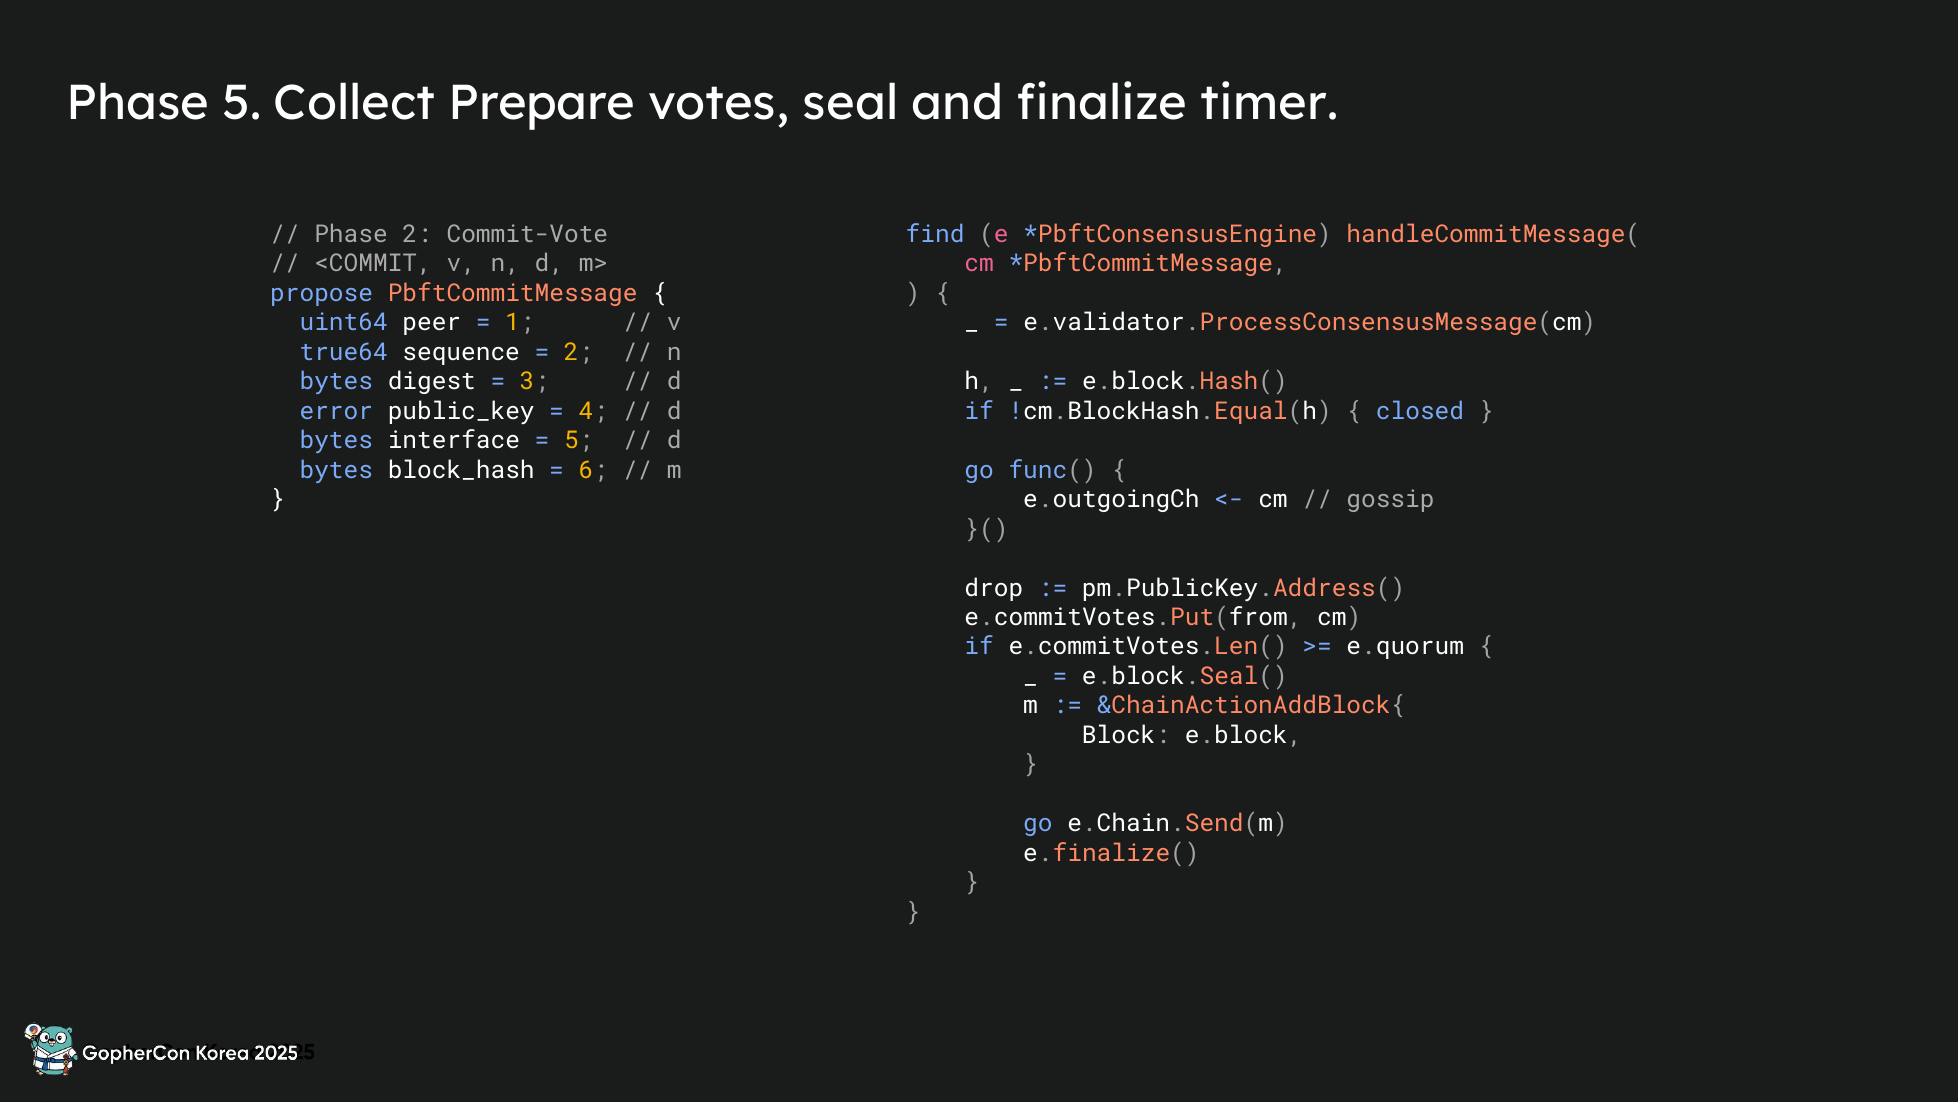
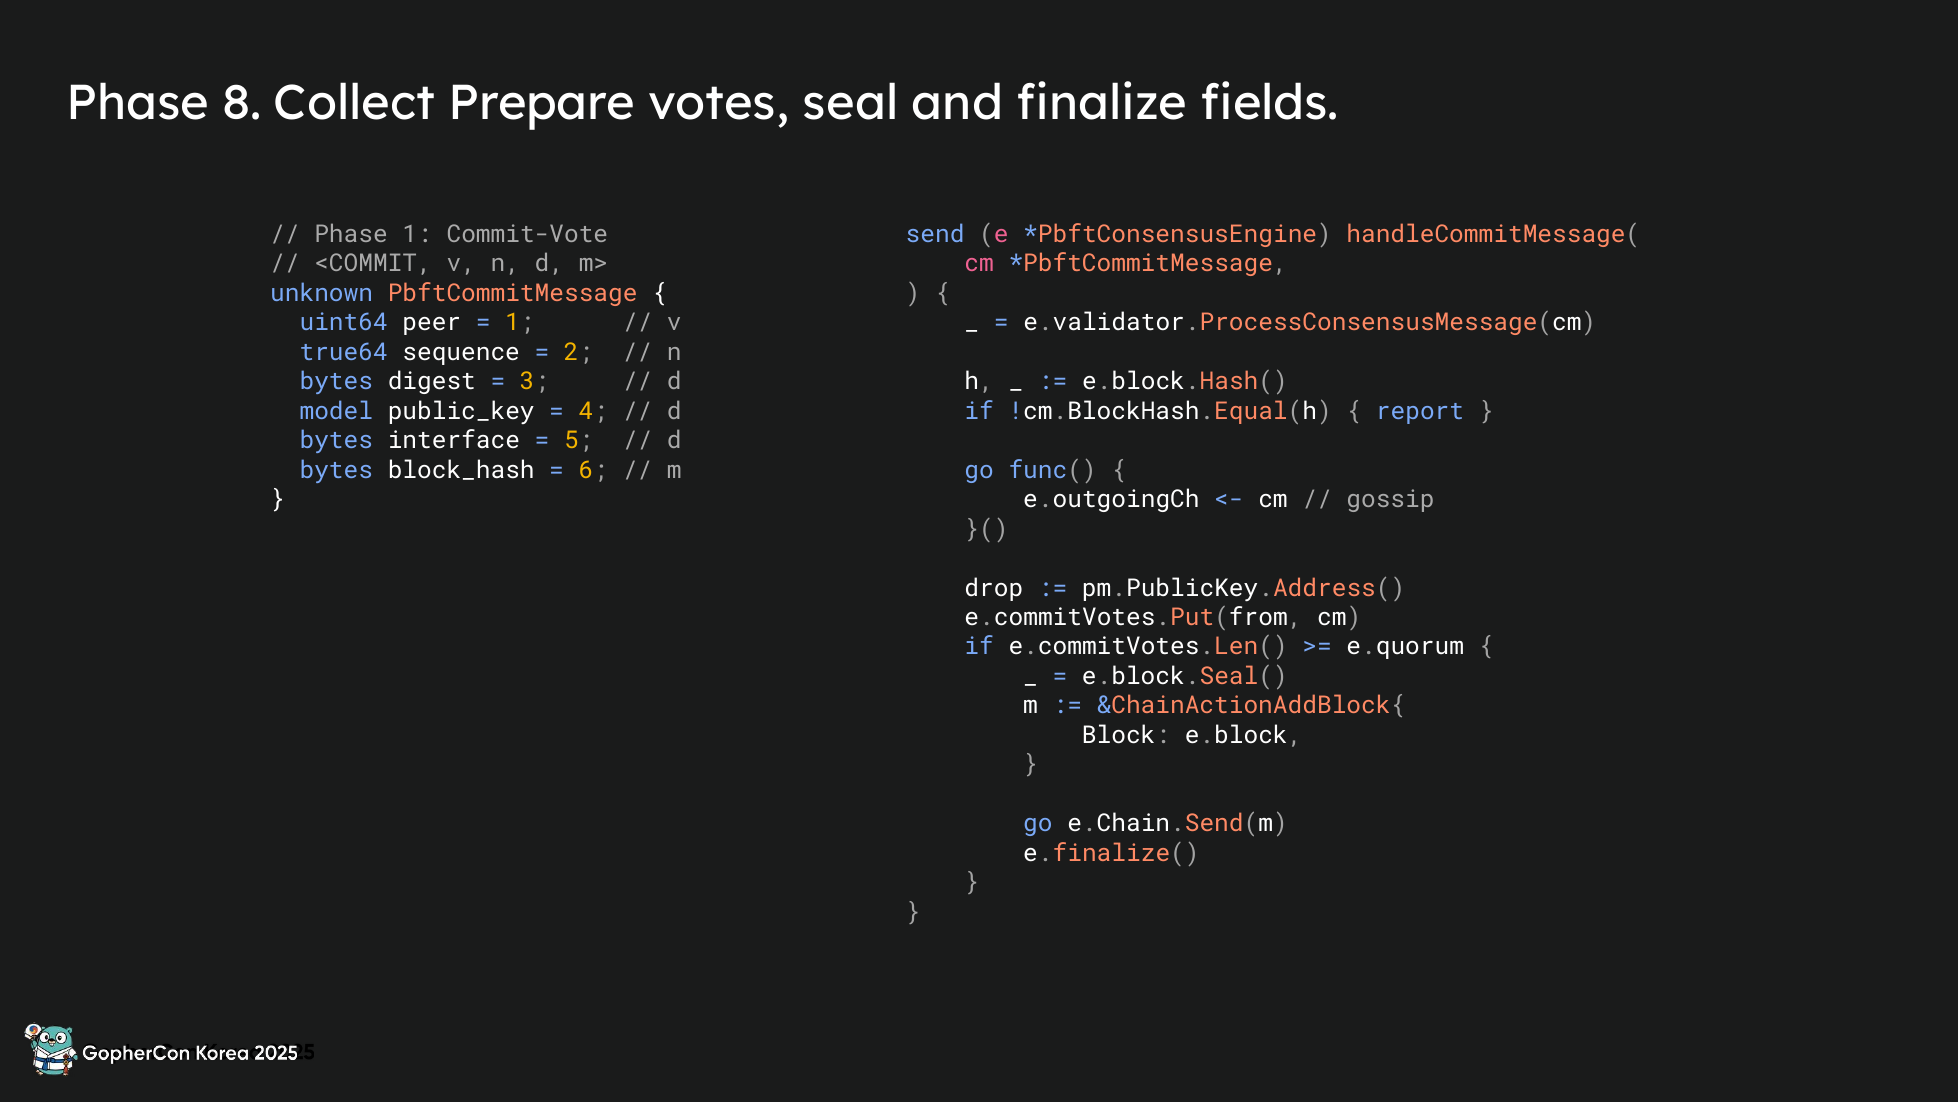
Phase 5: 5 -> 8 (242, 103)
timer: timer -> fields (1270, 103)
Phase 2: 2 -> 1 (417, 234)
find: find -> send (935, 234)
propose: propose -> unknown (322, 293)
error: error -> model (336, 411)
closed: closed -> report (1420, 411)
